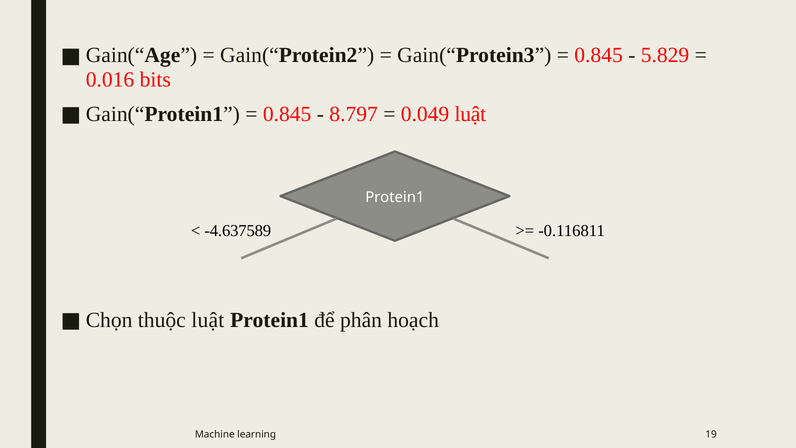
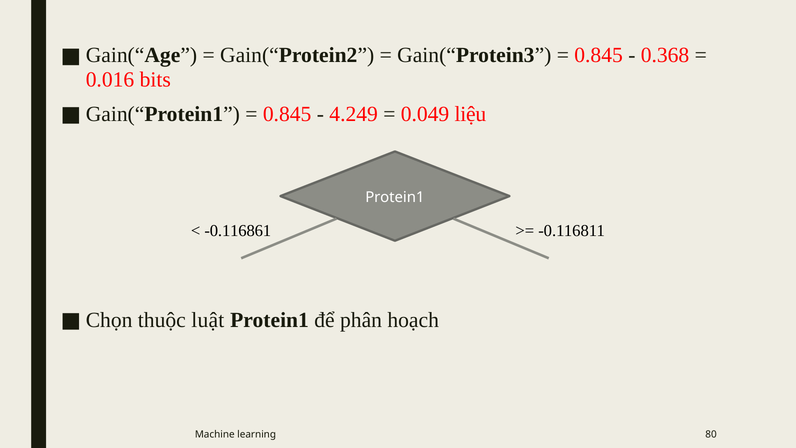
5.829: 5.829 -> 0.368 (665, 55)
8.797: 8.797 -> 4.249 (354, 114)
0.049 luật: luật -> liệu (470, 114)
-4.637589: -4.637589 -> -0.116861 (238, 231)
19: 19 -> 80 (711, 434)
